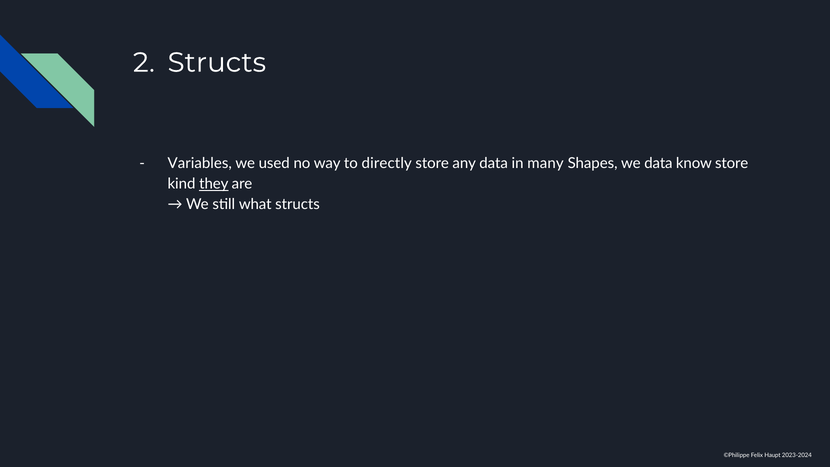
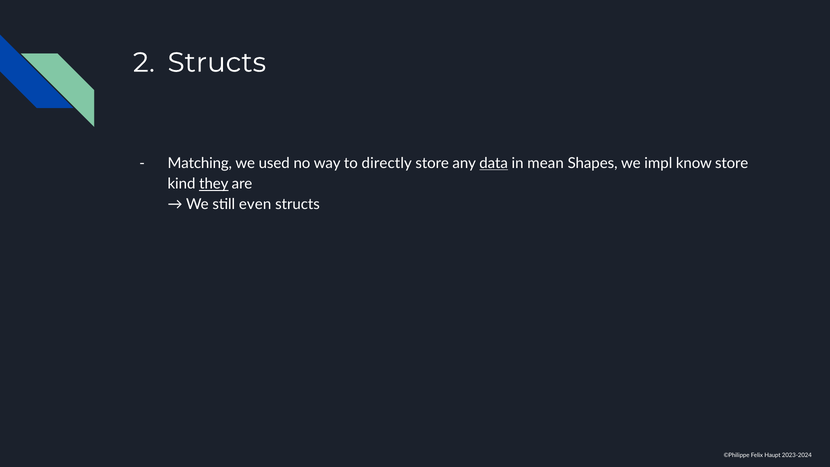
Variables: Variables -> Matching (200, 163)
data underline: none -> present (494, 163)
many: many -> mean (546, 163)
we data: data -> impl (658, 163)
what: what -> even (255, 204)
